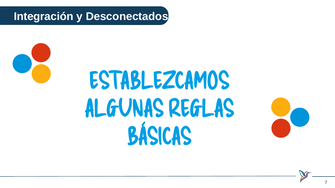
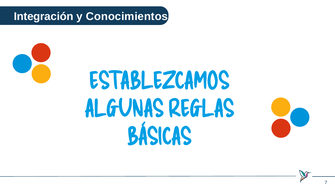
Desconectados: Desconectados -> Conocimientos (127, 16)
